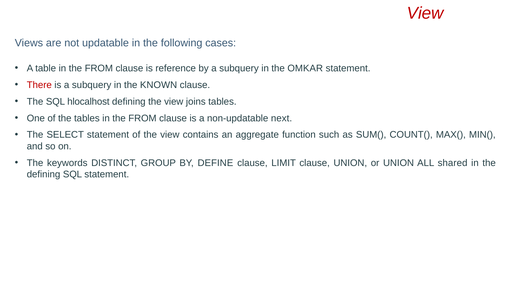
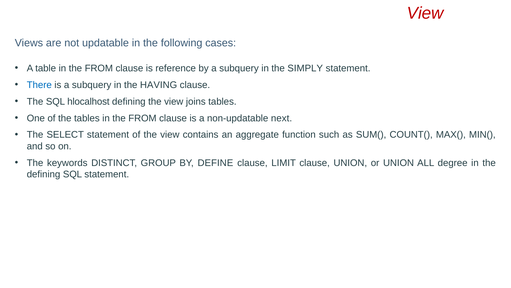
OMKAR: OMKAR -> SIMPLY (305, 68)
There colour: red -> blue (39, 85)
KNOWN: KNOWN -> HAVING (159, 85)
shared: shared -> degree (453, 163)
